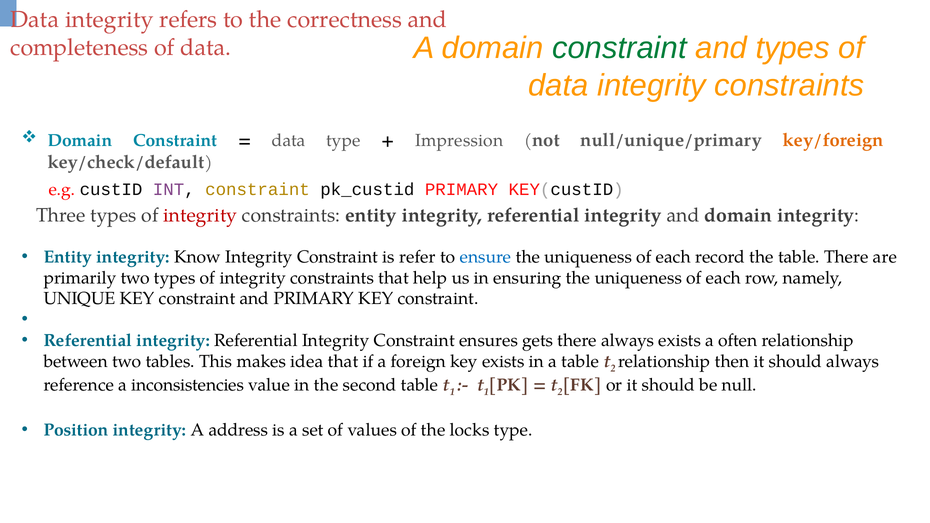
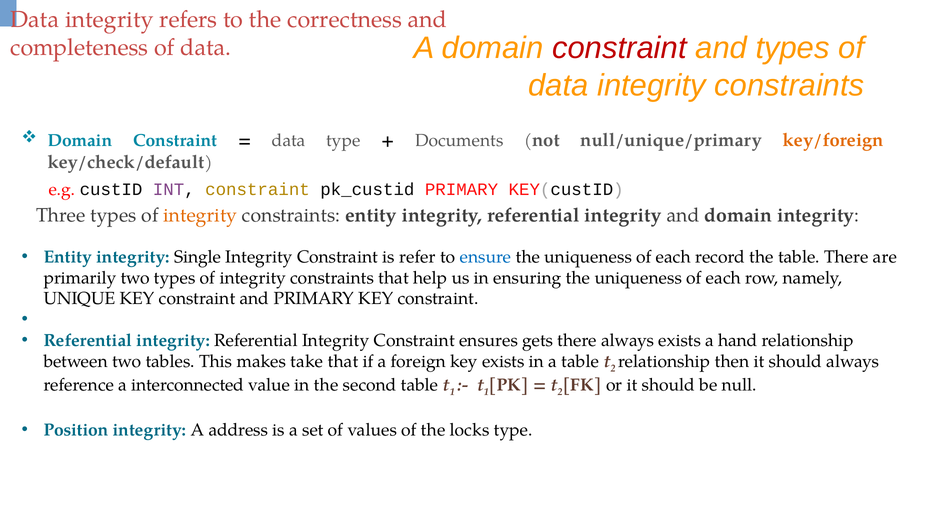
constraint colour: green -> red (619, 48)
Impression: Impression -> Documents (459, 140)
integrity colour: red -> orange (200, 215)
Know: Know -> Single (198, 257)
often: often -> hand (738, 341)
idea: idea -> take (307, 362)
inconsistencies: inconsistencies -> interconnected (188, 385)
